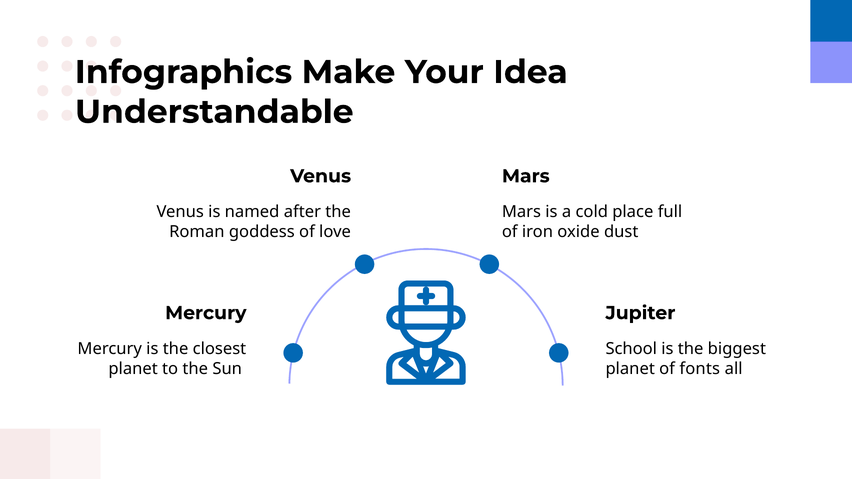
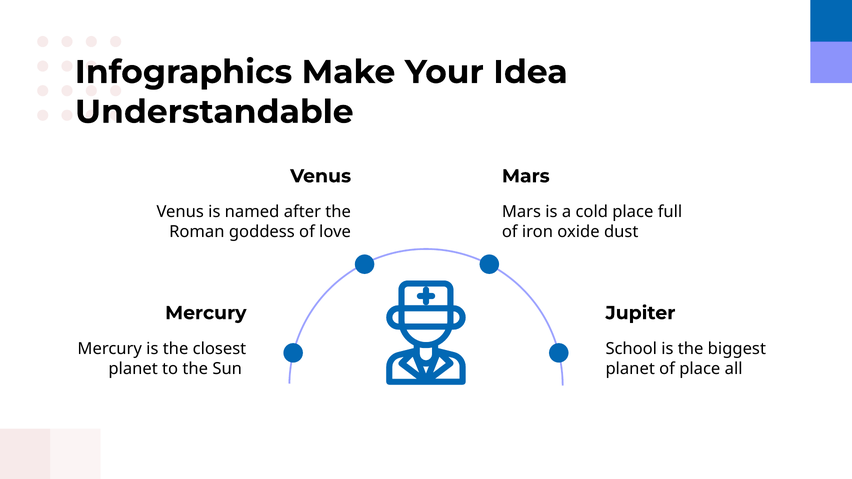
of fonts: fonts -> place (700, 369)
